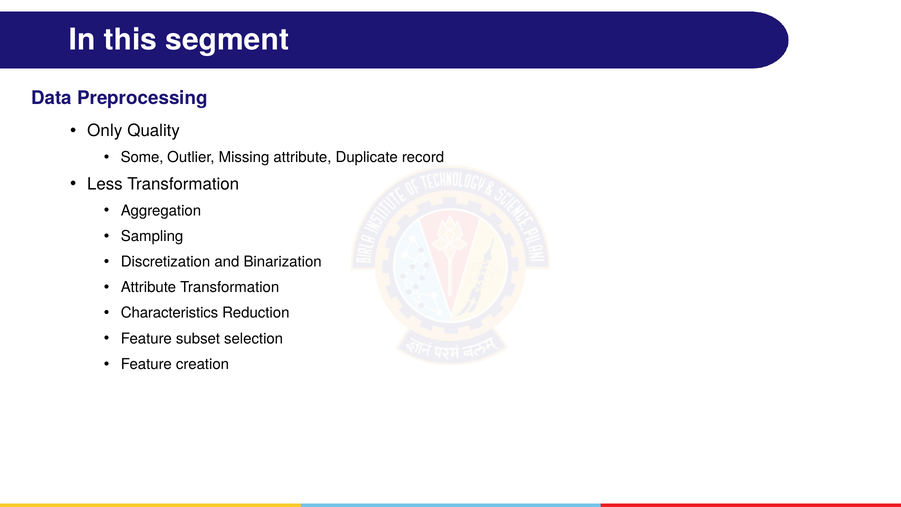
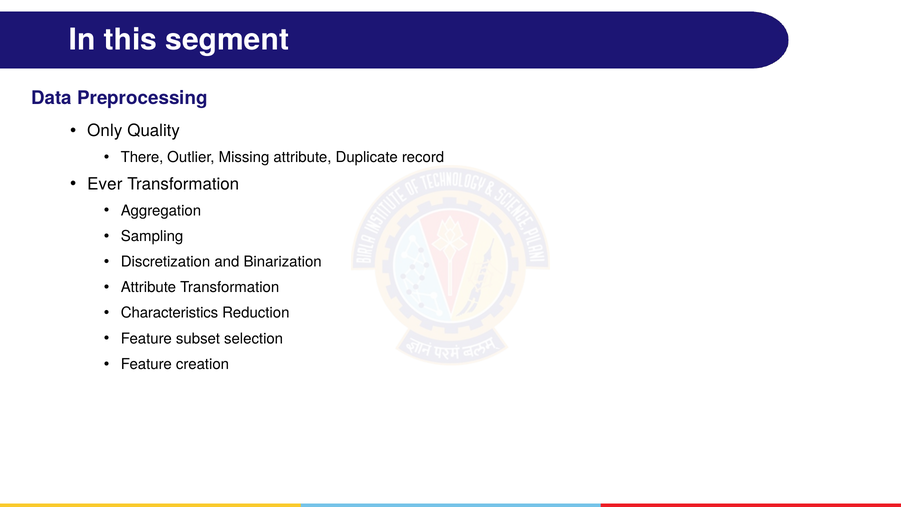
Some: Some -> There (142, 157)
Less: Less -> Ever (105, 184)
